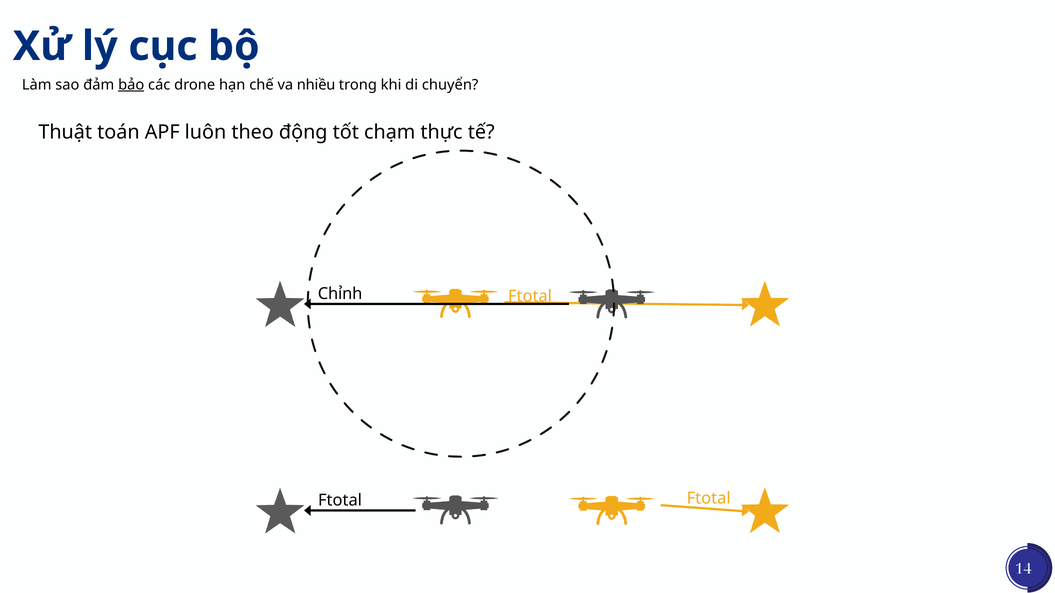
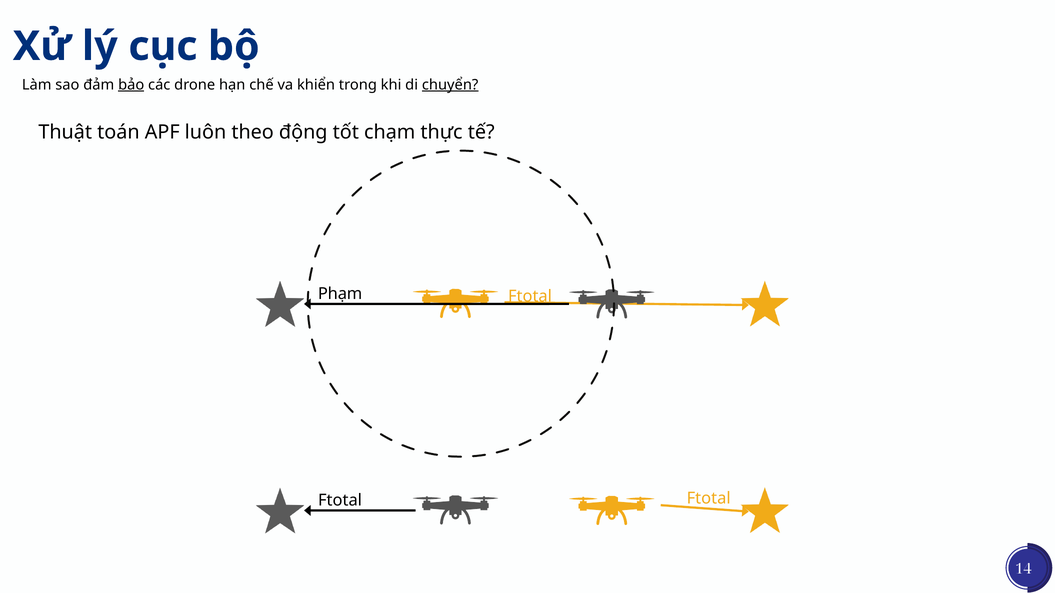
nhiều: nhiều -> khiển (316, 85)
chuyển underline: none -> present (450, 85)
Chỉnh: Chỉnh -> Phạm (340, 294)
